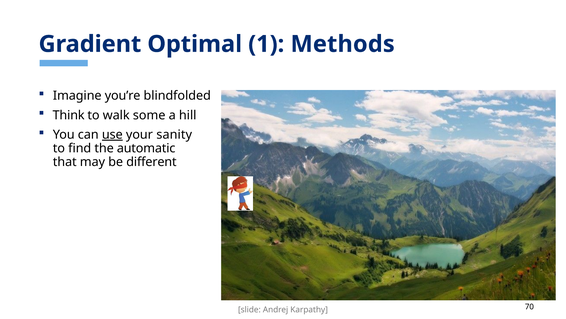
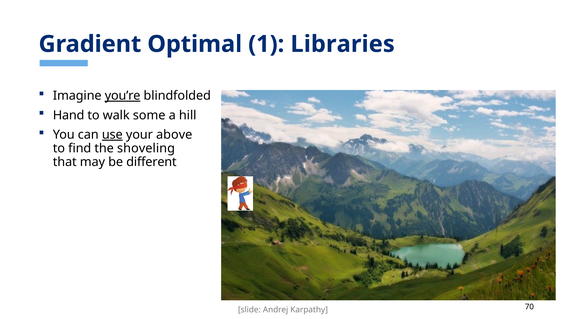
Methods: Methods -> Libraries (343, 44)
you’re underline: none -> present (123, 96)
Think: Think -> Hand (69, 115)
sanity: sanity -> above (174, 135)
automatic: automatic -> shoveling (146, 148)
